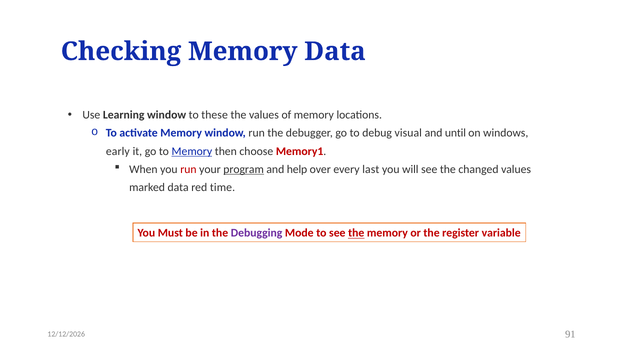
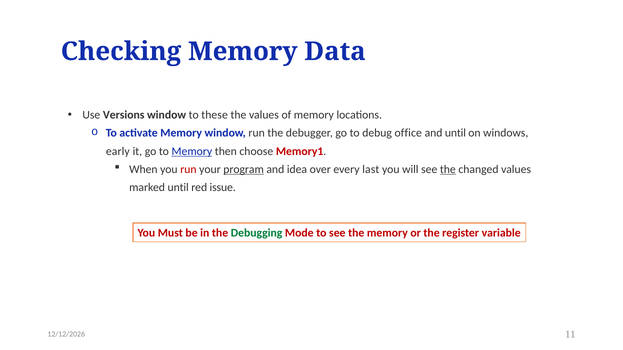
Learning: Learning -> Versions (124, 115)
visual: visual -> office (408, 133)
help: help -> idea (297, 170)
the underline: none -> present (448, 170)
marked data: data -> until (178, 188)
time: time -> issue (223, 188)
Debugging colour: purple -> green (257, 233)
the underline: present -> none (356, 233)
91: 91 -> 11 (570, 335)
